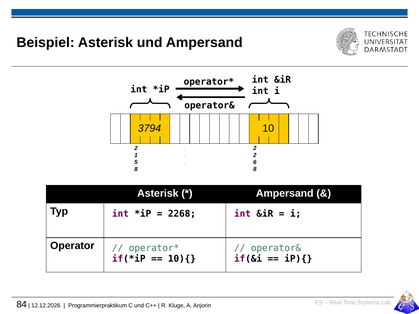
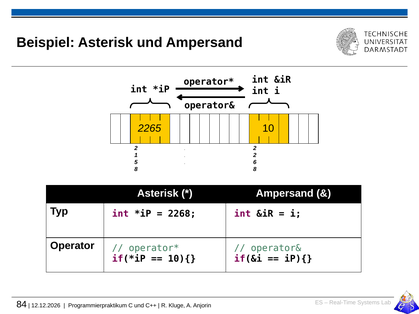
3794: 3794 -> 2265 (149, 129)
